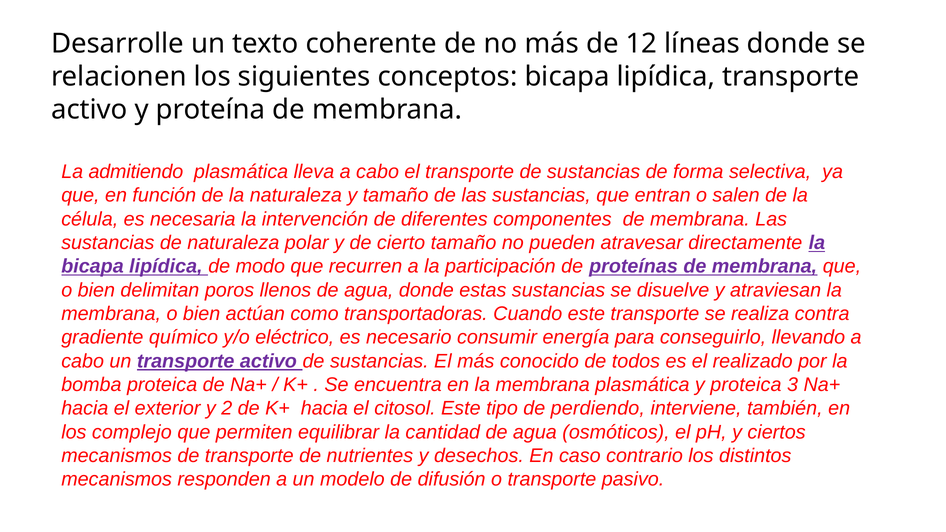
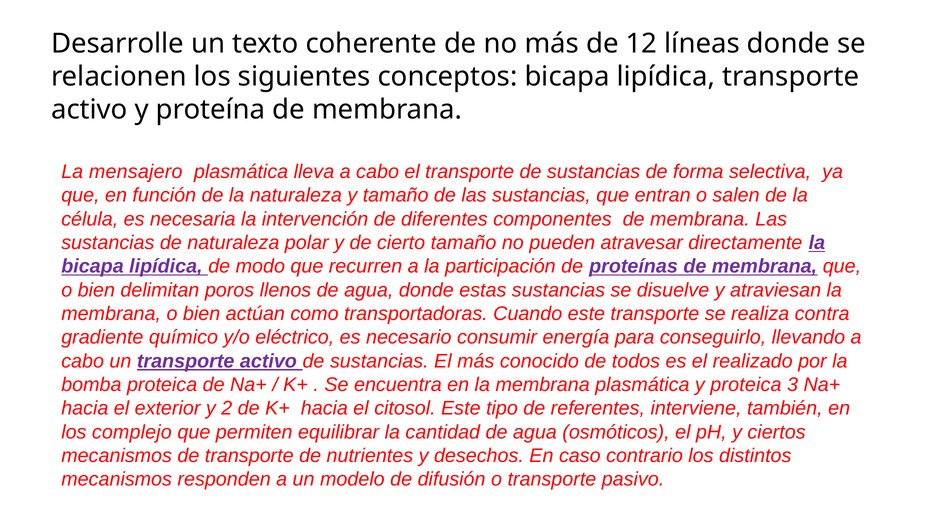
admitiendo: admitiendo -> mensajero (136, 172)
perdiendo: perdiendo -> referentes (598, 408)
